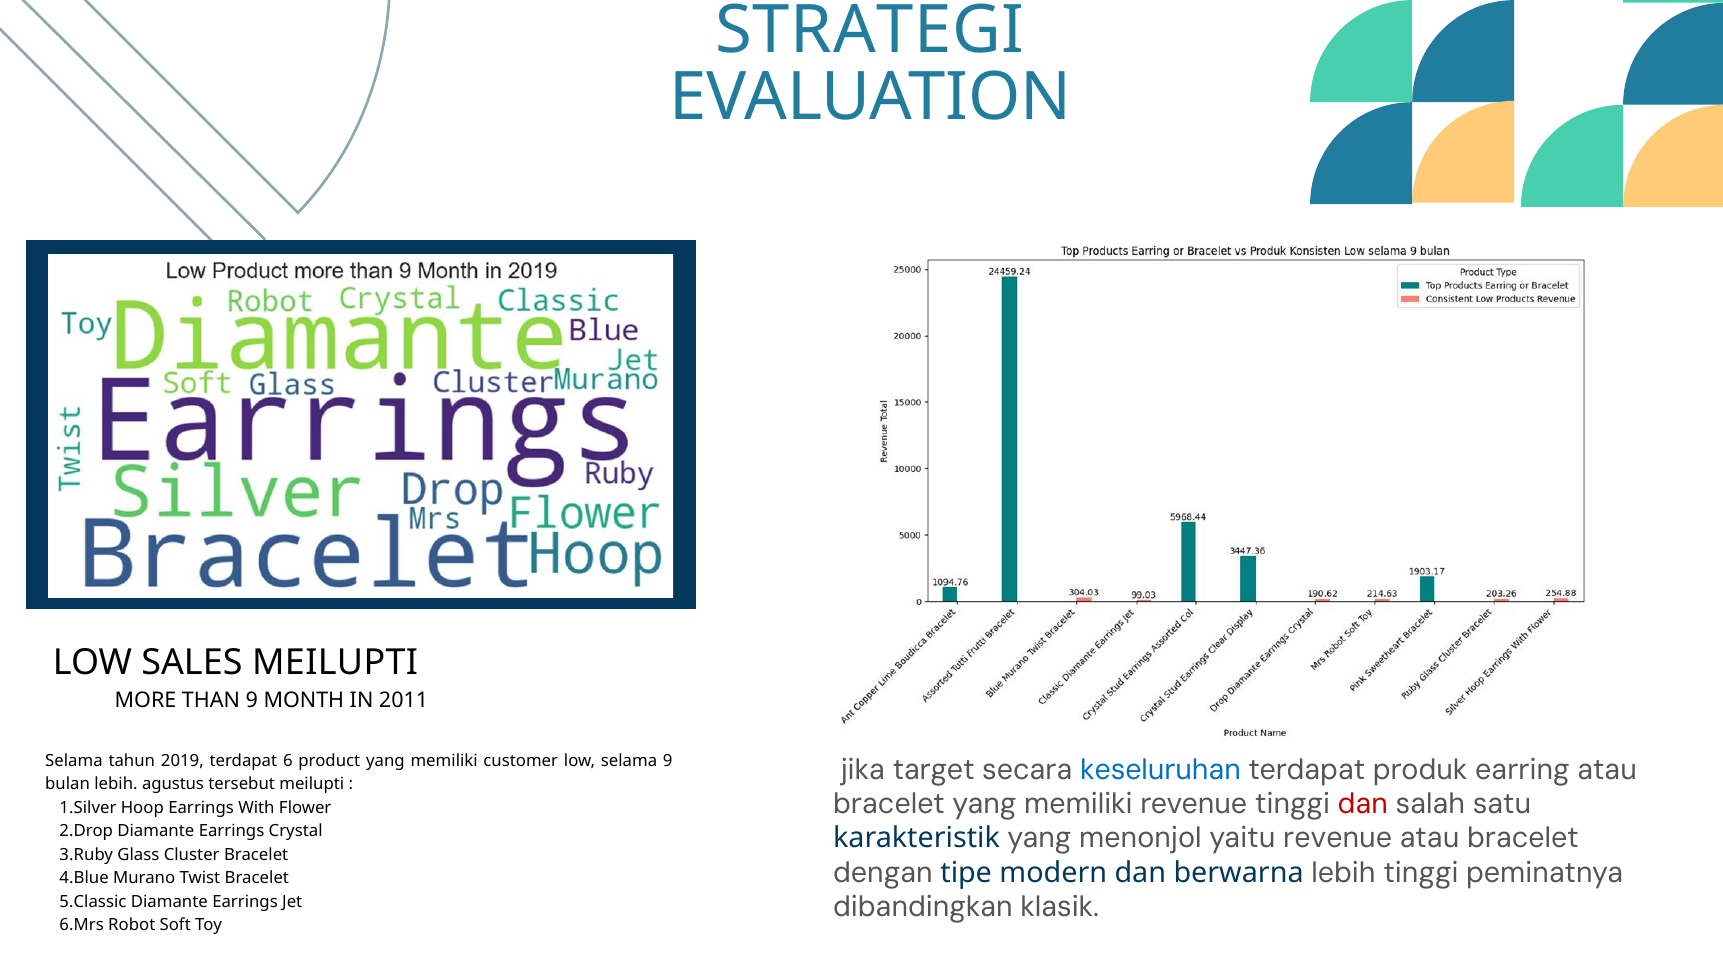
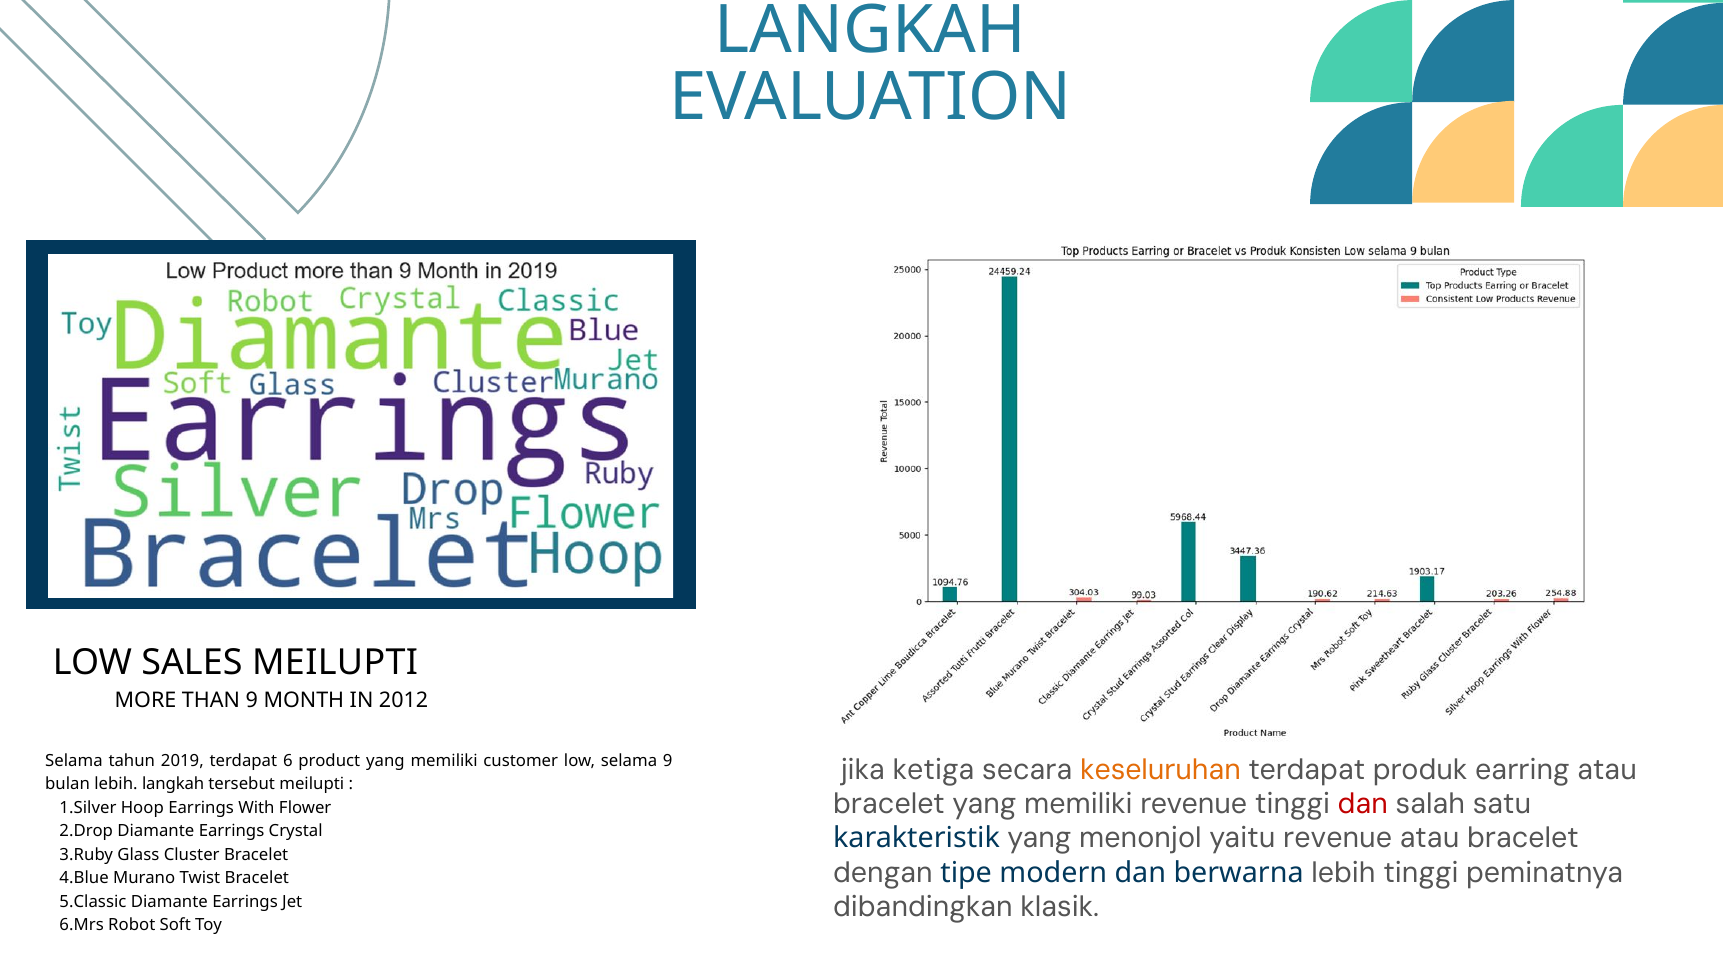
STRATEGI: STRATEGI -> LANGKAH (870, 31)
2011: 2011 -> 2012 (404, 701)
target: target -> ketiga (934, 770)
keseluruhan colour: blue -> orange (1161, 770)
lebih agustus: agustus -> langkah (173, 784)
